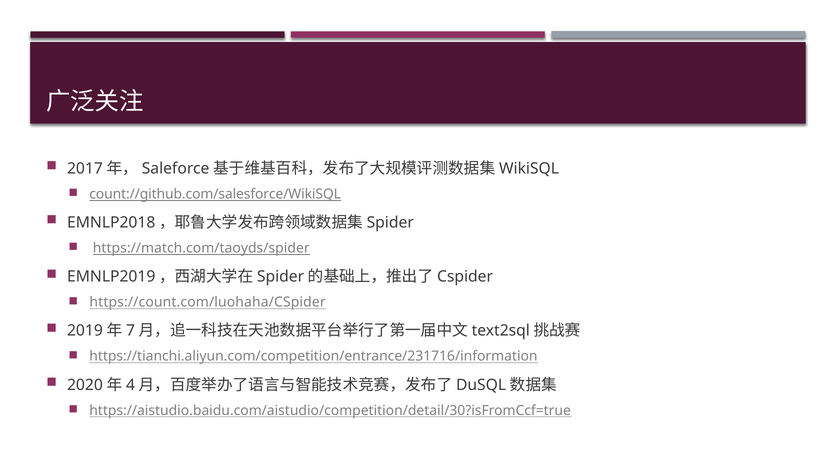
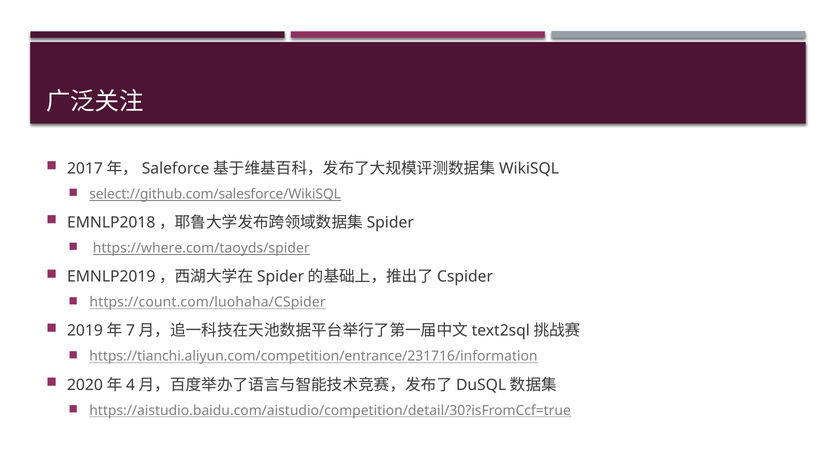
count://github.com/salesforce/WikiSQL: count://github.com/salesforce/WikiSQL -> select://github.com/salesforce/WikiSQL (215, 194)
https://match.com/taoyds/spider: https://match.com/taoyds/spider -> https://where.com/taoyds/spider (201, 248)
